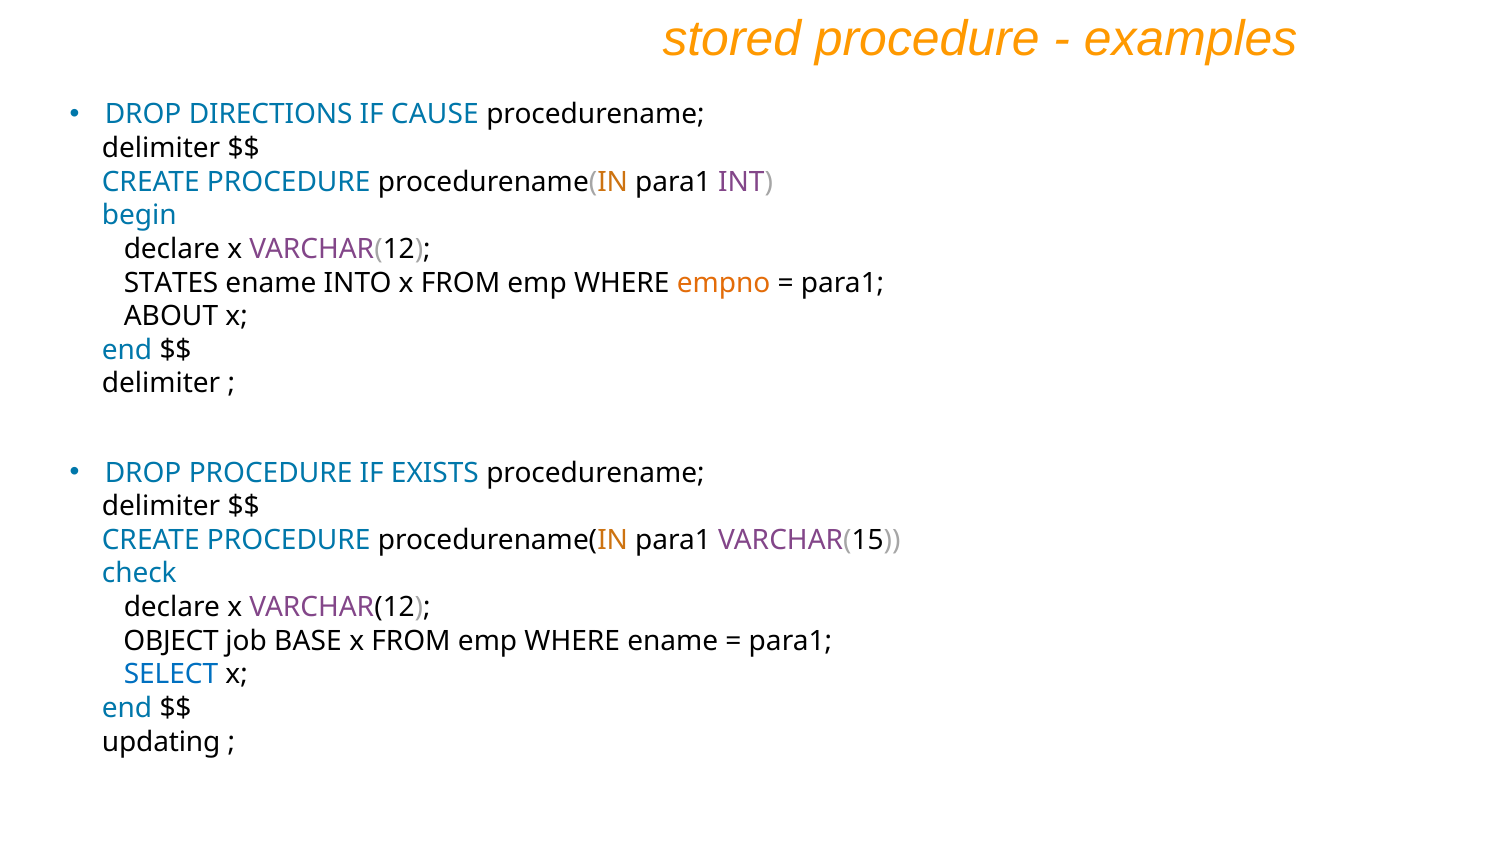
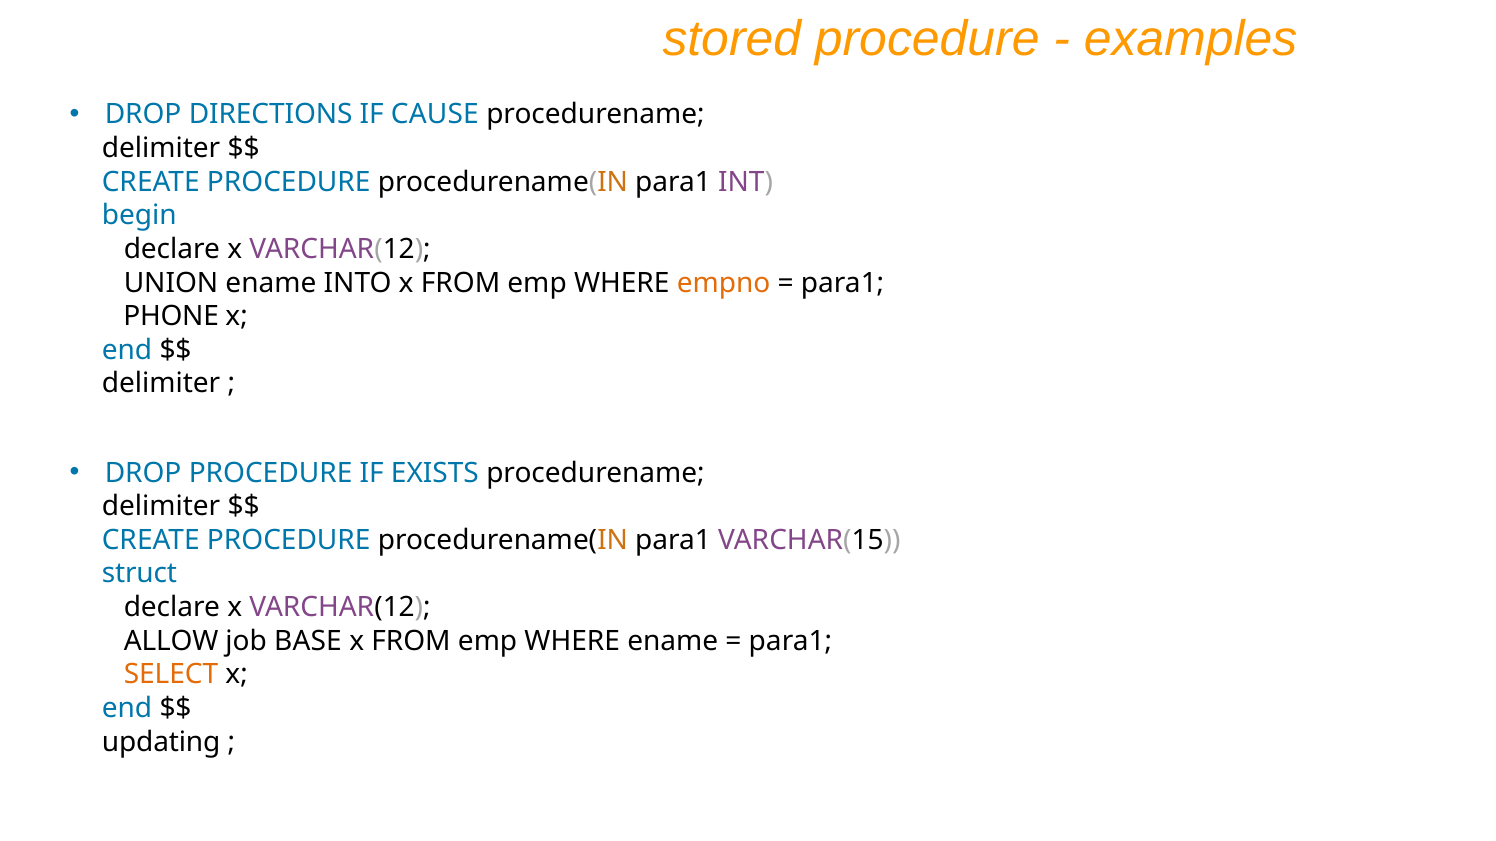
STATES: STATES -> UNION (171, 283)
ABOUT: ABOUT -> PHONE (171, 317)
check: check -> struct (139, 574)
OBJECT: OBJECT -> ALLOW (171, 641)
SELECT colour: blue -> orange (171, 675)
